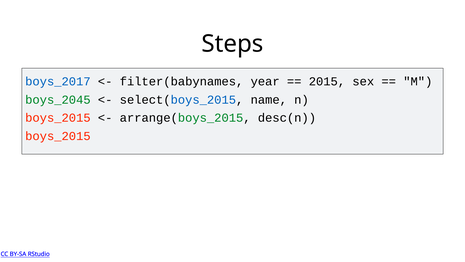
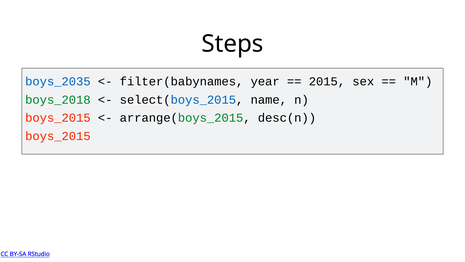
boys_2017: boys_2017 -> boys_2035 (58, 81)
boys_2045: boys_2045 -> boys_2018 (58, 100)
